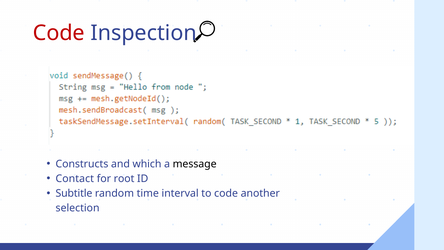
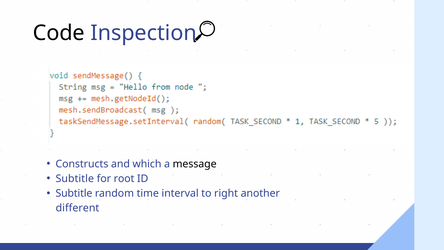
Code colour: red -> black (59, 33)
Contact: Contact -> Subtitle (75, 179)
to code: code -> right (226, 193)
selection: selection -> different (77, 208)
